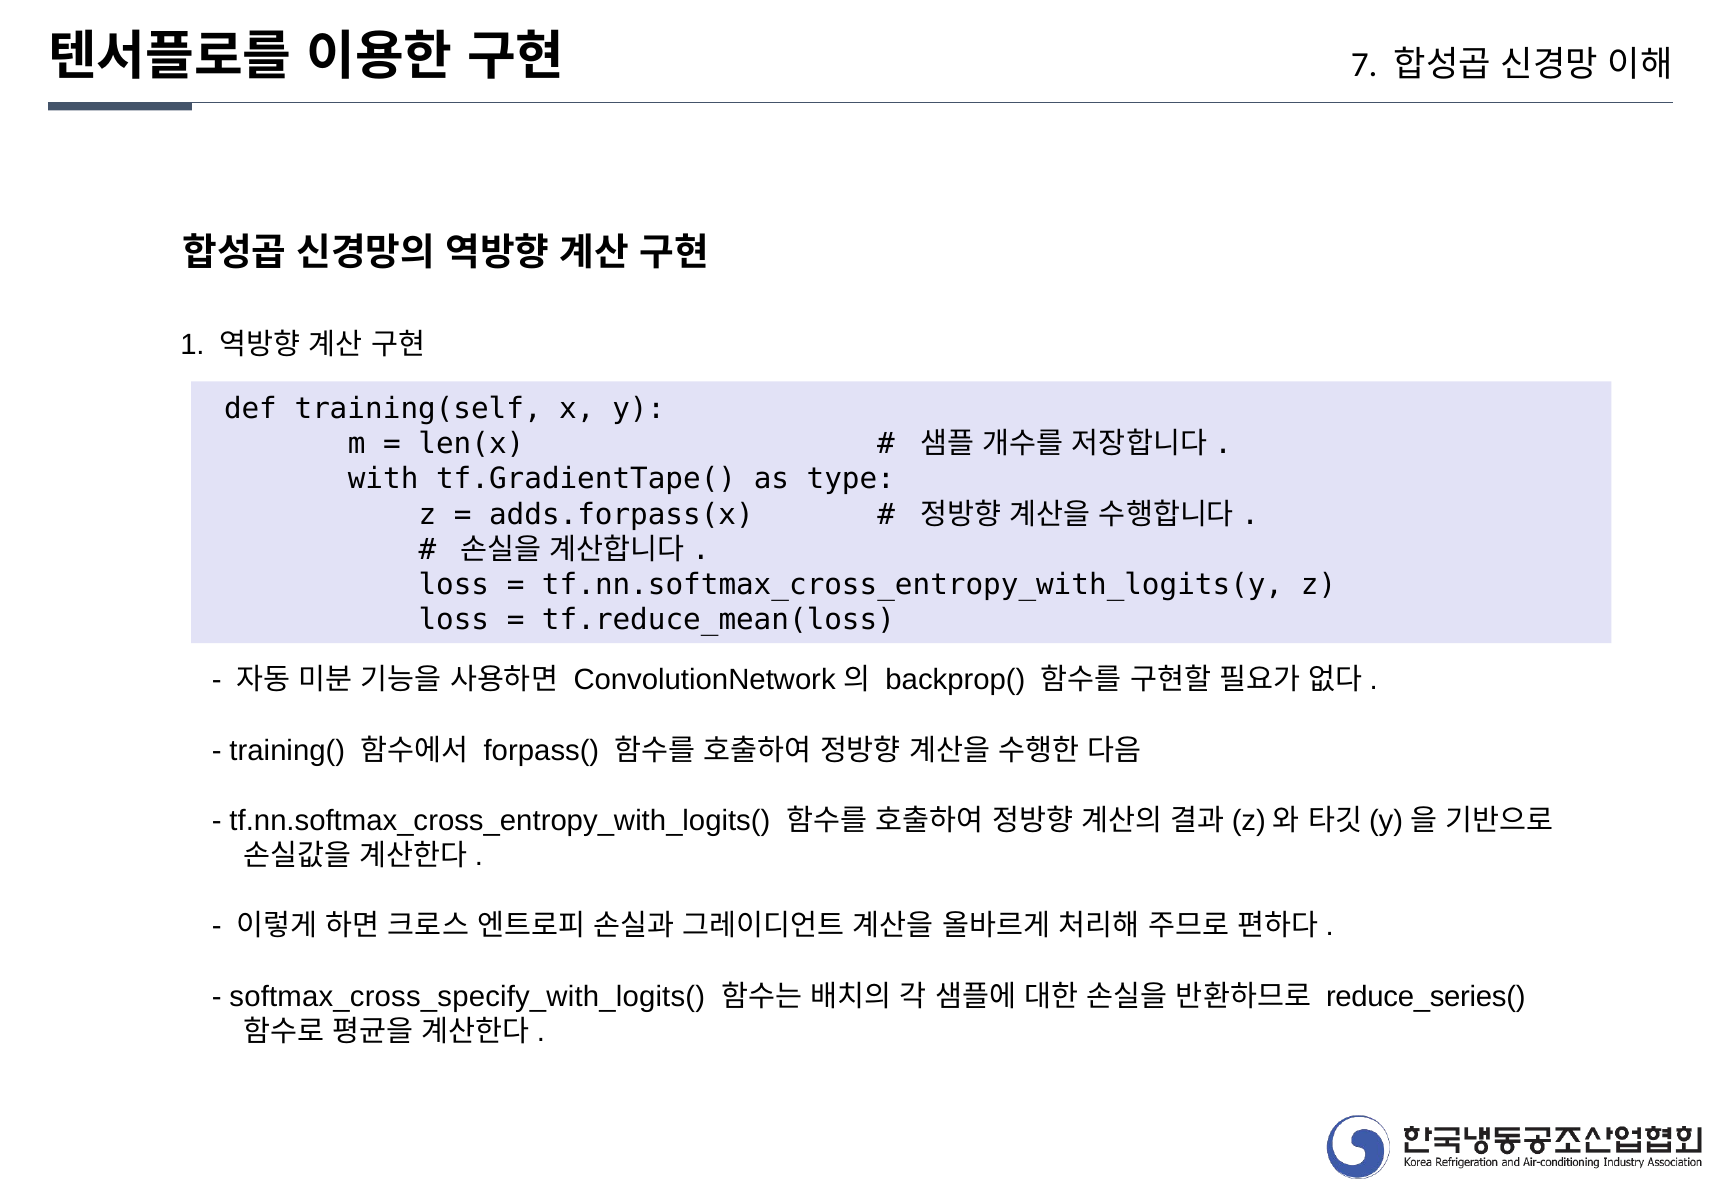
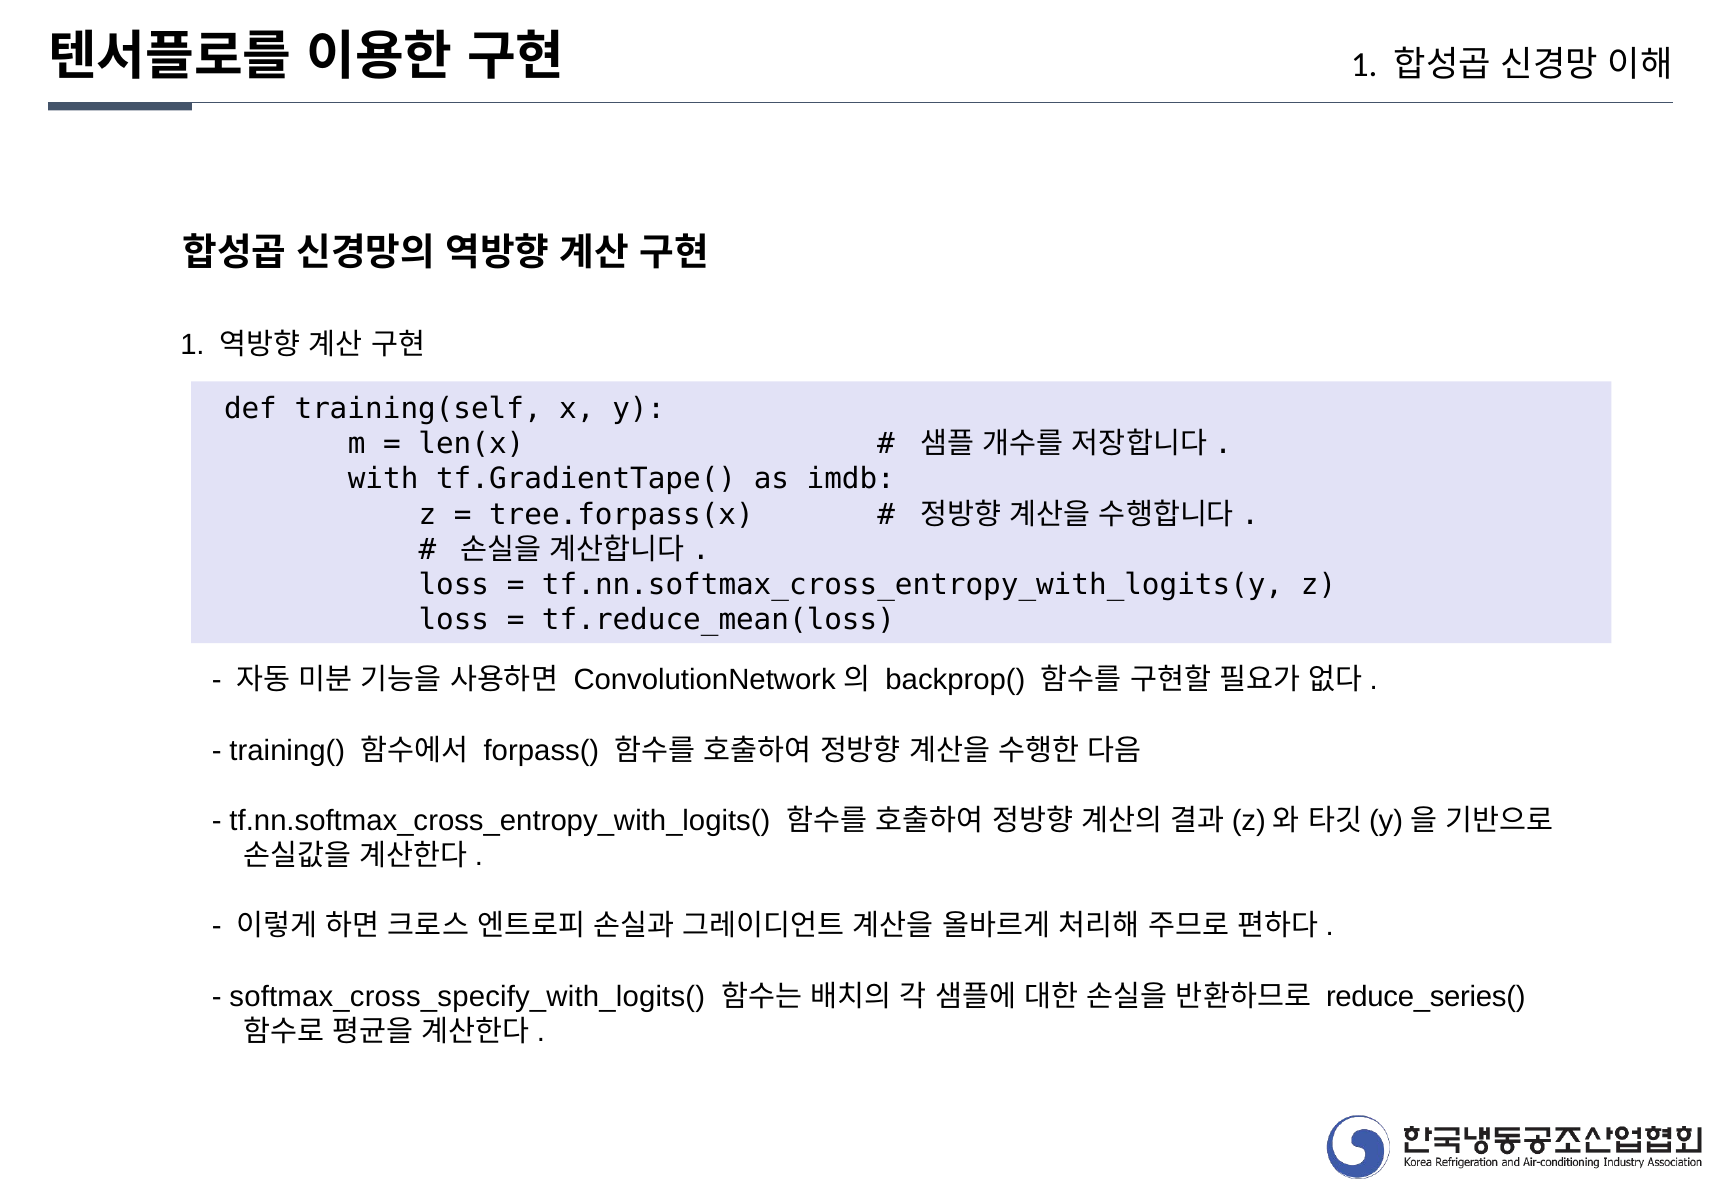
7: 7 -> 1 (1364, 65)
type: type -> imdb (851, 480)
adds.forpass(x: adds.forpass(x -> tree.forpass(x (621, 515)
